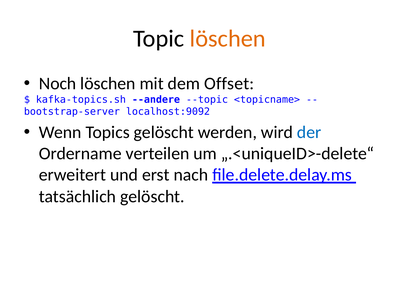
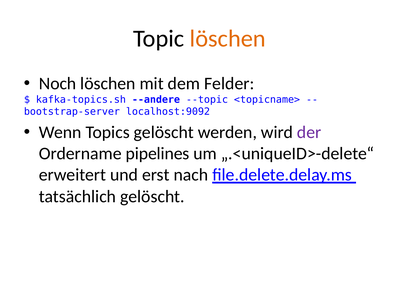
Offset: Offset -> Felder (229, 84)
der colour: blue -> purple (309, 132)
verteilen: verteilen -> pipelines (158, 154)
